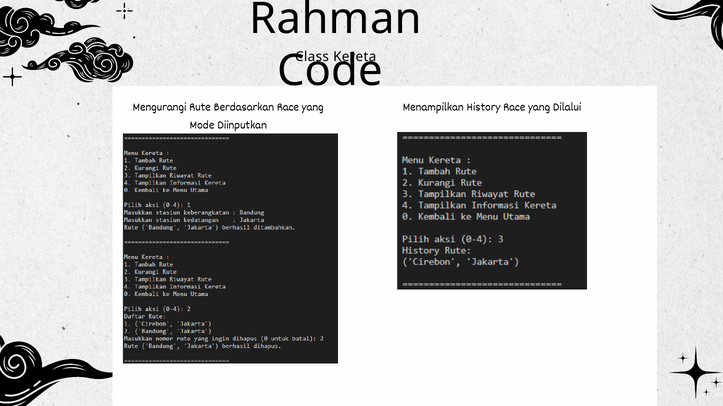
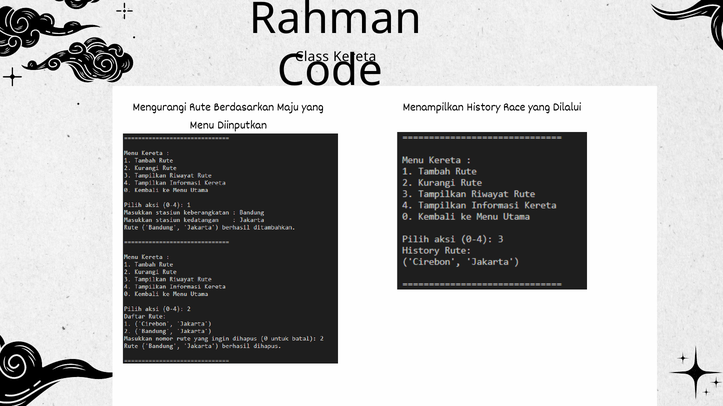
Berdasarkan Race: Race -> Maju (288, 107)
Mode: Mode -> Menu (202, 125)
